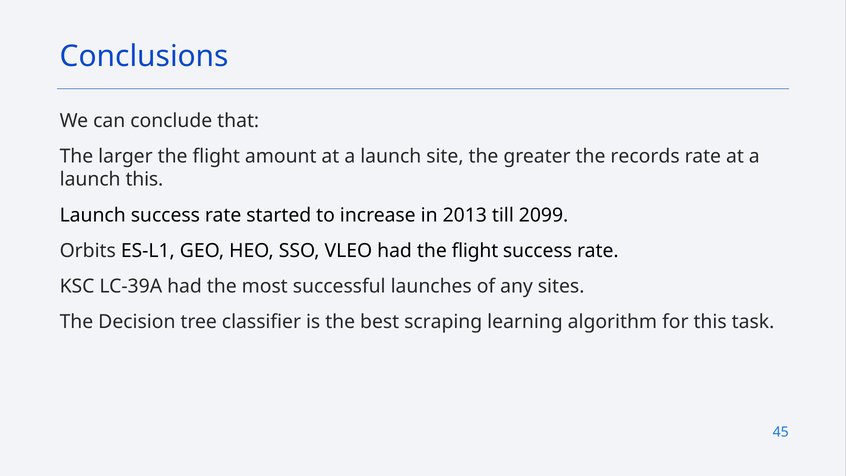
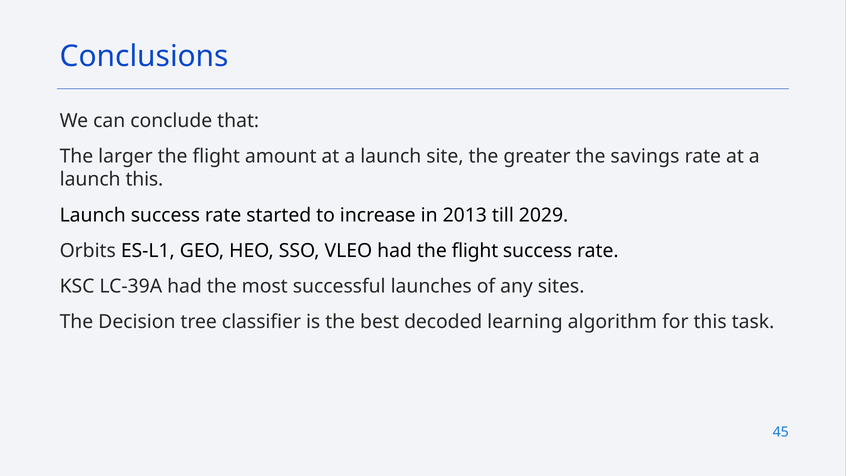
records: records -> savings (645, 156)
2099: 2099 -> 2029 (544, 215)
scraping: scraping -> decoded (443, 322)
